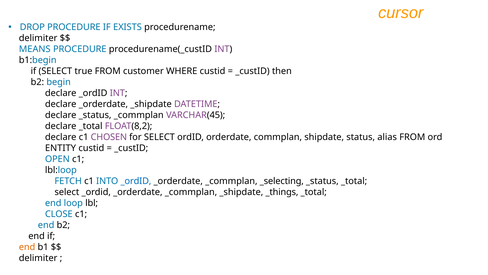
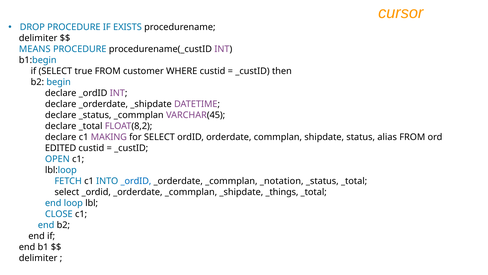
CHOSEN: CHOSEN -> MAKING (109, 137)
ENTITY: ENTITY -> EDITED (61, 148)
_selecting: _selecting -> _notation (282, 181)
end colour: orange -> black (27, 247)
